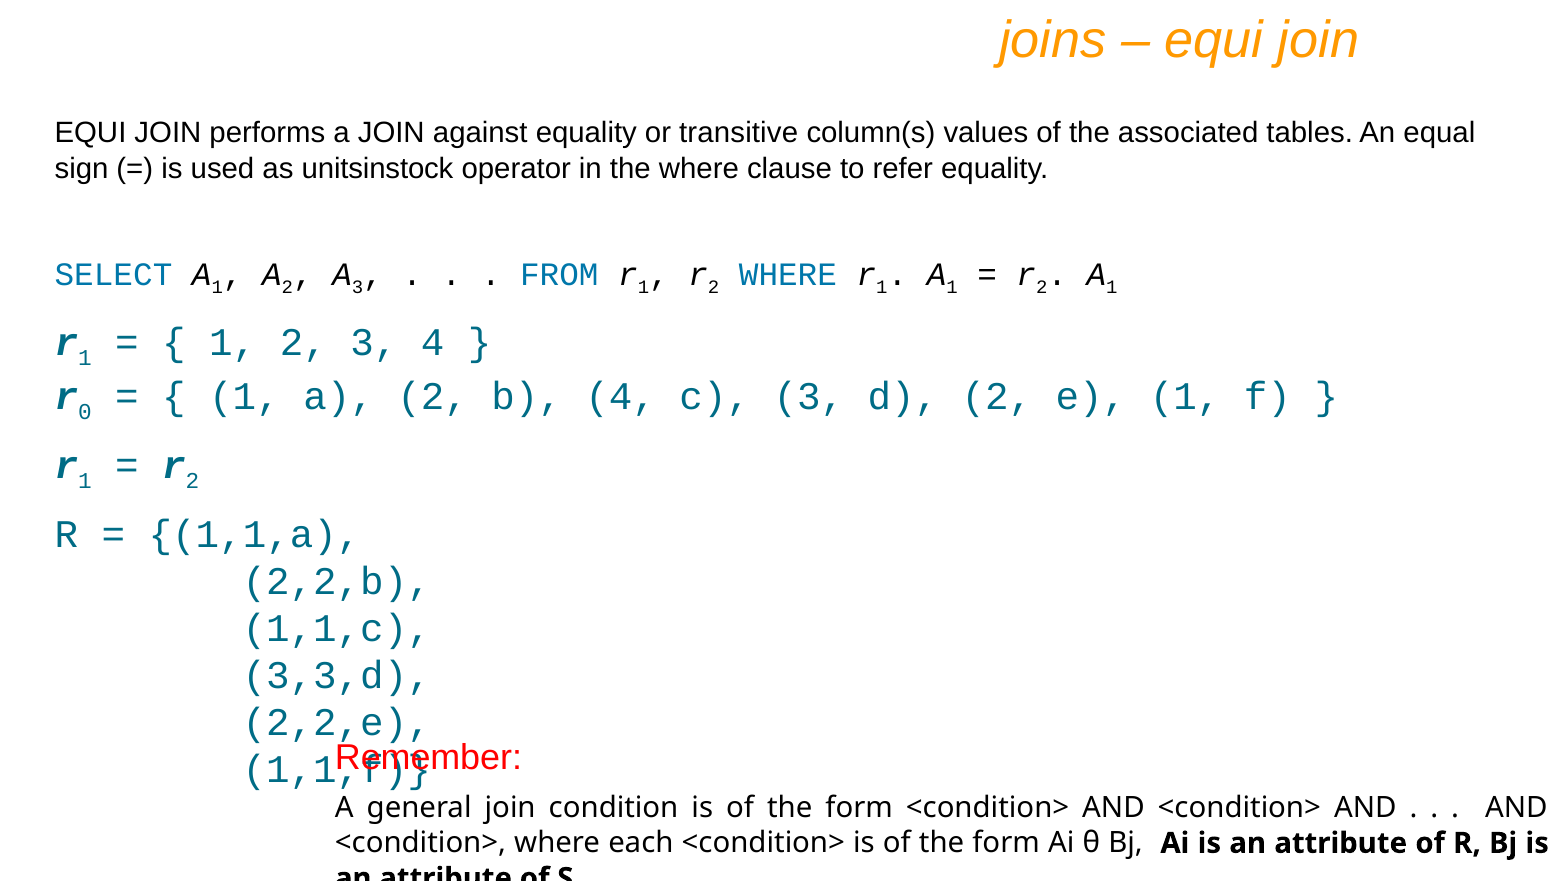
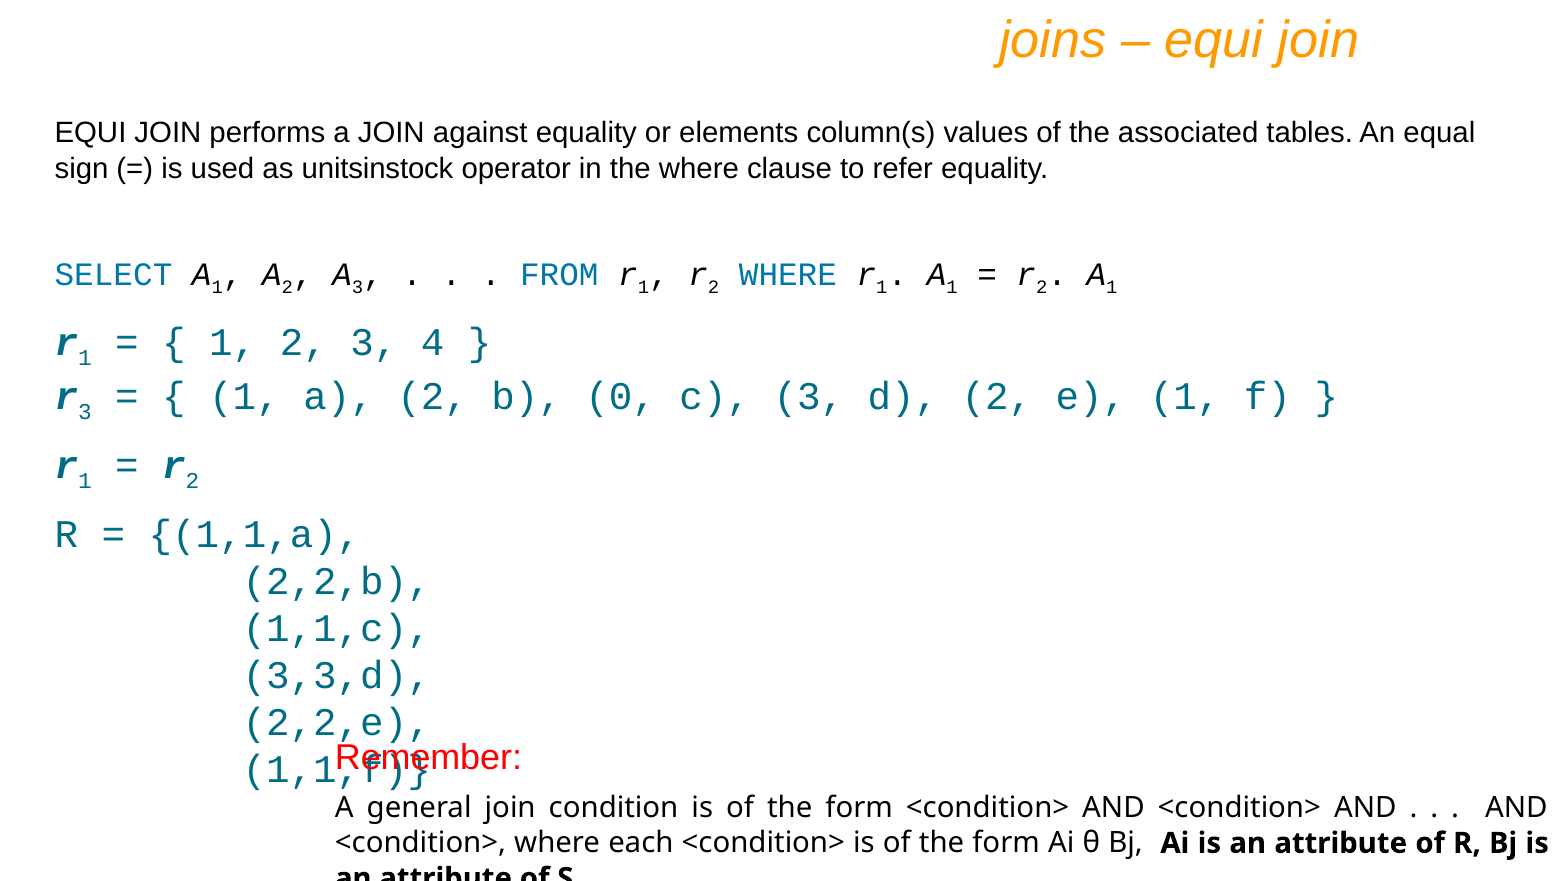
transitive: transitive -> elements (739, 133)
r 0: 0 -> 3 (85, 412)
b 4: 4 -> 0 (621, 397)
